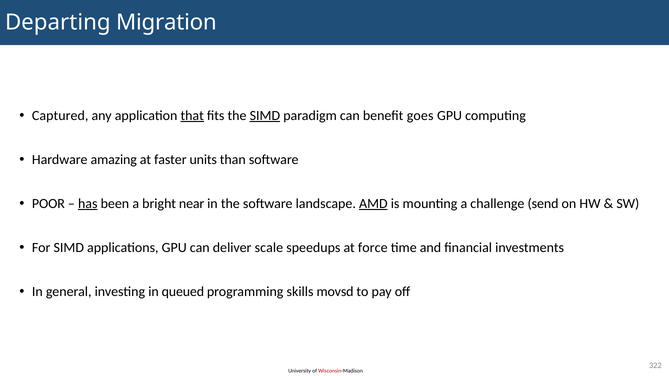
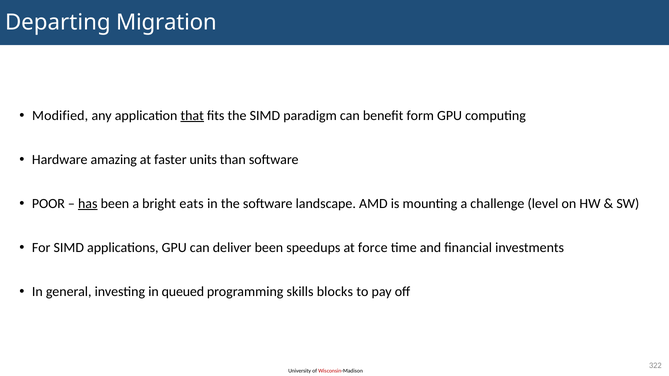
Captured: Captured -> Modified (60, 116)
SIMD underline: present -> none (265, 116)
goes: goes -> form (420, 116)
near: near -> eats (192, 204)
AMD underline: present -> none (373, 204)
send: send -> level (543, 204)
deliver scale: scale -> been (269, 248)
movsd: movsd -> blocks (335, 292)
